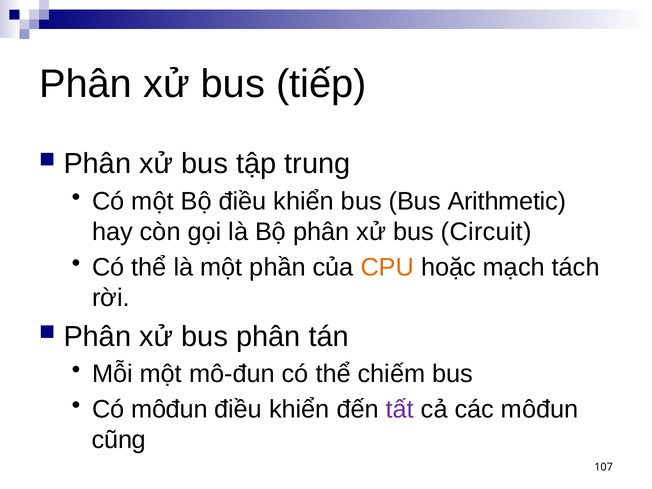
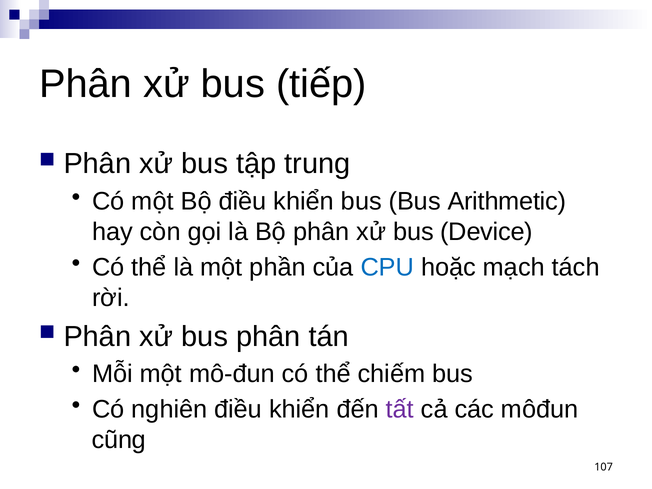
Circuit: Circuit -> Device (487, 232)
CPU colour: orange -> blue (387, 267)
Có môđun: môđun -> nghiên (169, 409)
